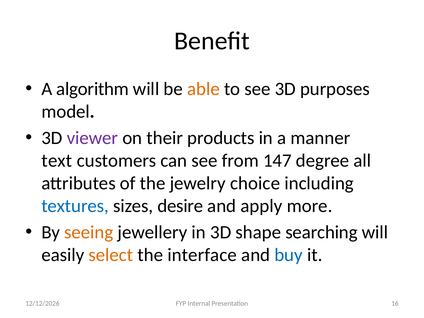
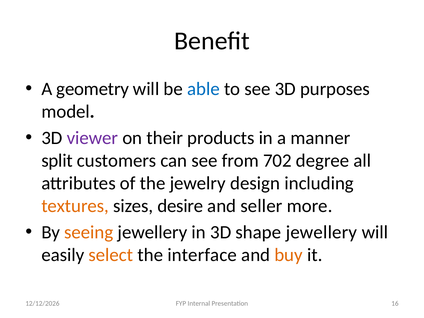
algorithm: algorithm -> geometry (93, 89)
able colour: orange -> blue (203, 89)
text: text -> split (57, 161)
147: 147 -> 702 (277, 161)
choice: choice -> design (255, 183)
textures colour: blue -> orange (75, 206)
apply: apply -> seller (261, 206)
shape searching: searching -> jewellery (321, 232)
buy colour: blue -> orange (289, 255)
